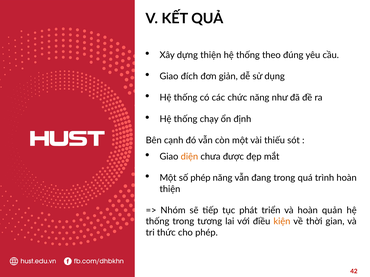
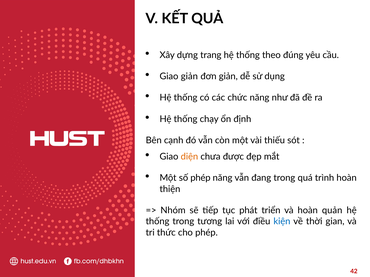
dựng thiện: thiện -> trang (211, 55)
Giao đích: đích -> giản (189, 76)
kiện colour: orange -> blue (282, 222)
